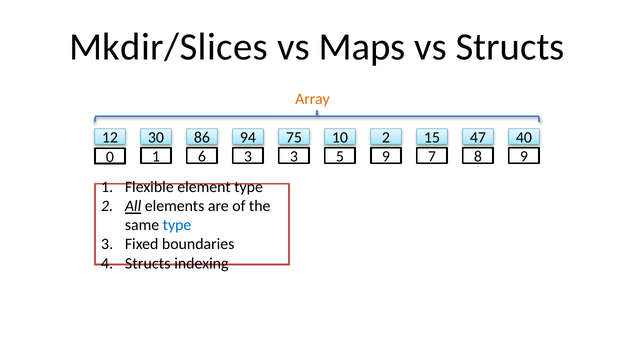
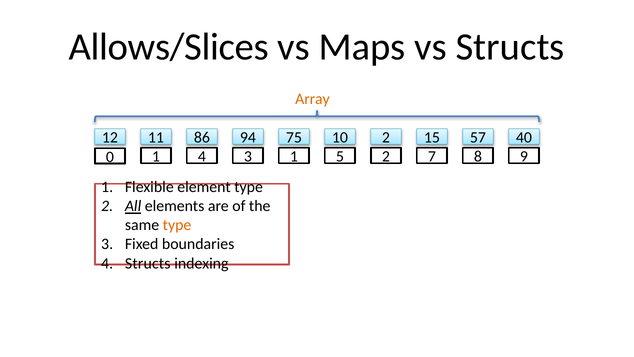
Mkdir/Slices: Mkdir/Slices -> Allows/Slices (169, 47)
30: 30 -> 11 (156, 137)
47: 47 -> 57 (478, 137)
1 6: 6 -> 4 (202, 156)
3 3: 3 -> 1 (294, 156)
5 9: 9 -> 2 (386, 156)
type colour: blue -> orange (177, 225)
